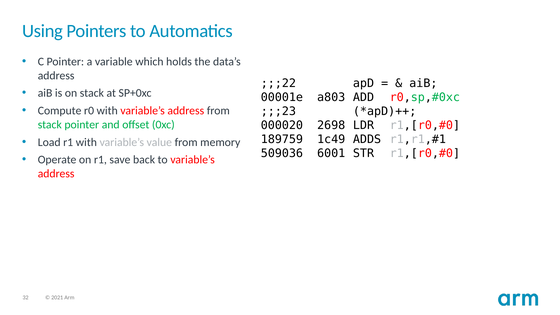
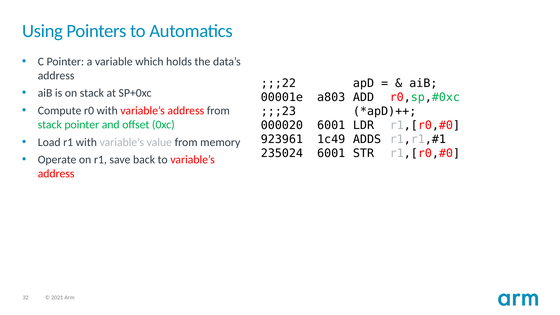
000020 2698: 2698 -> 6001 (331, 125)
189759: 189759 -> 923961 (282, 139)
509036: 509036 -> 235024 (282, 153)
